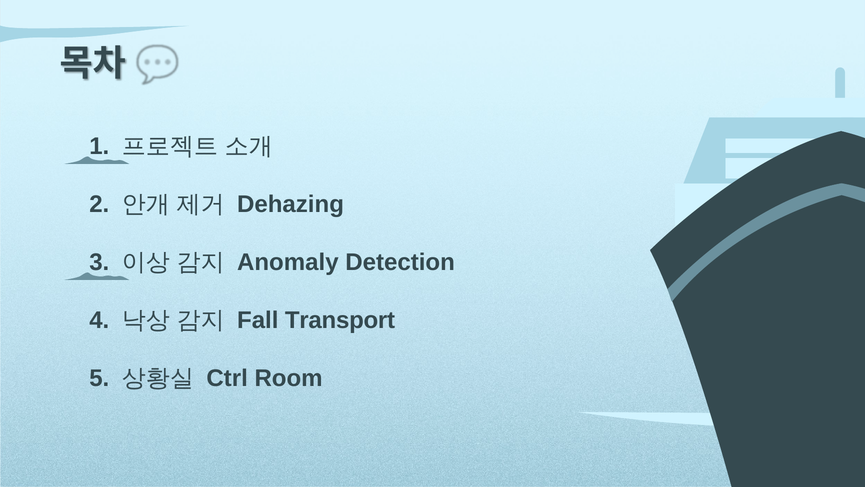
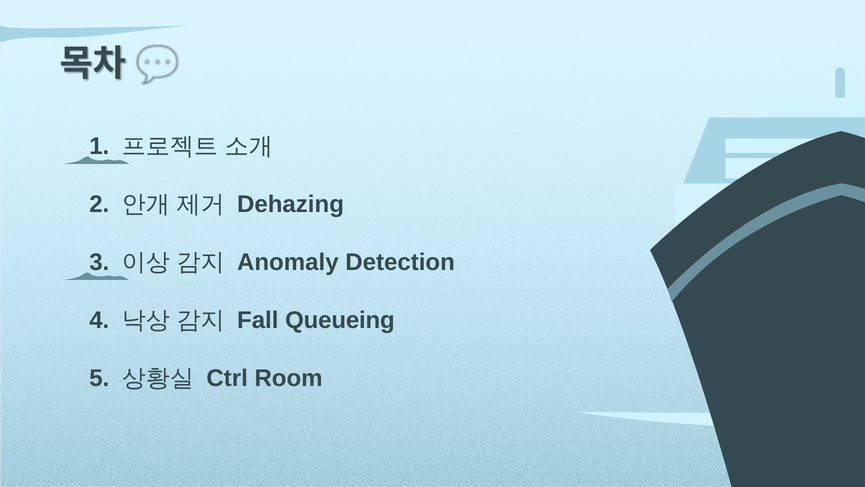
Transport: Transport -> Queueing (340, 320)
